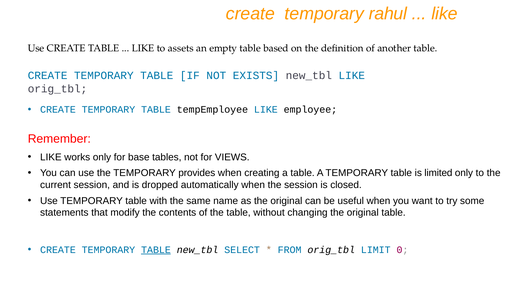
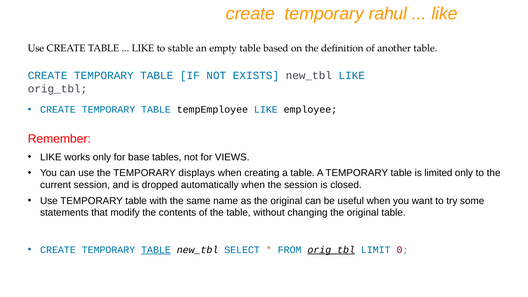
assets: assets -> stable (181, 48)
provides: provides -> displays (197, 173)
orig_tbl underline: none -> present (331, 250)
